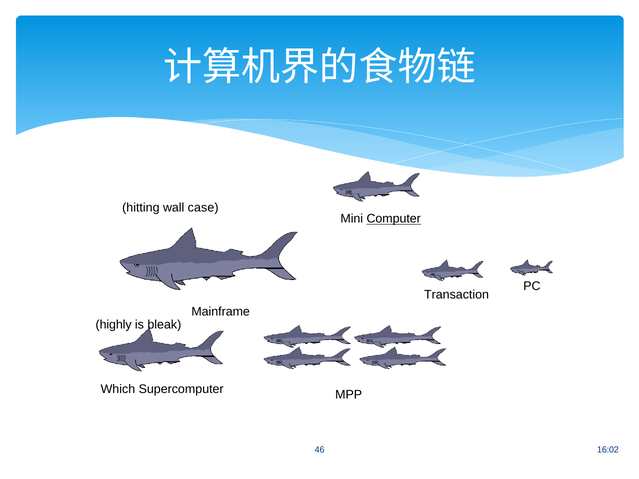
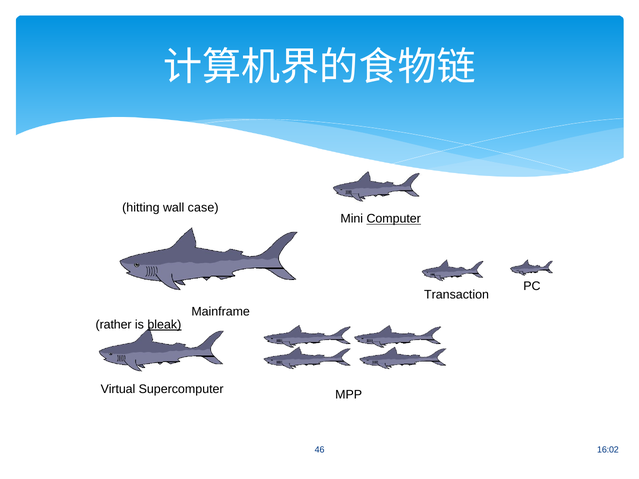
highly: highly -> rather (114, 325)
bleak underline: none -> present (164, 325)
Which: Which -> Virtual (118, 389)
